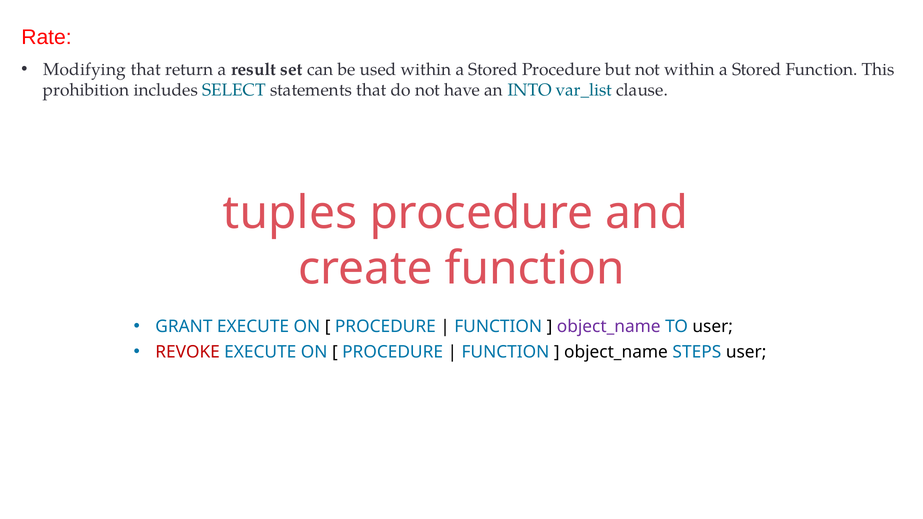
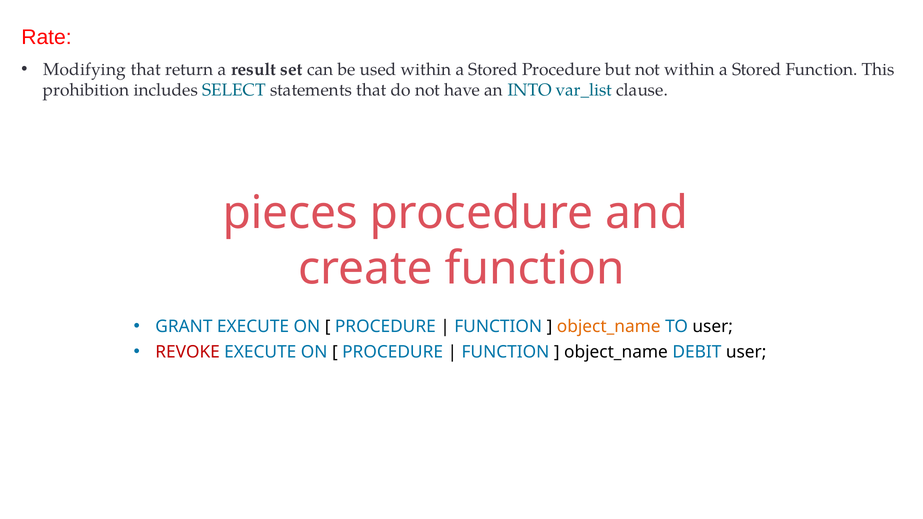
tuples: tuples -> pieces (290, 213)
object_name colour: purple -> orange (609, 327)
STEPS: STEPS -> DEBIT (697, 352)
